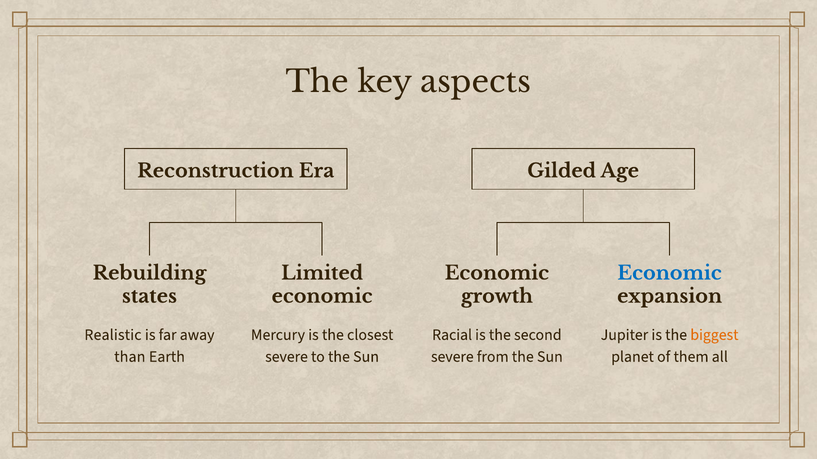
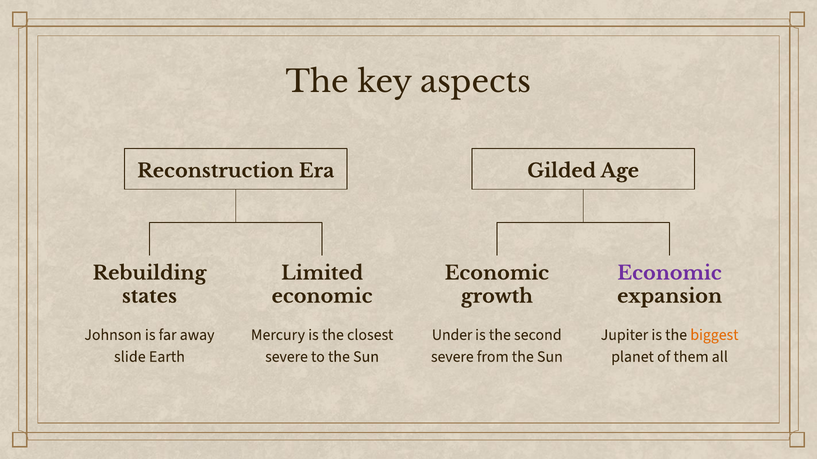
Economic colour: blue -> purple (670, 274)
Realistic: Realistic -> Johnson (113, 335)
Racial: Racial -> Under (452, 335)
than: than -> slide (130, 357)
